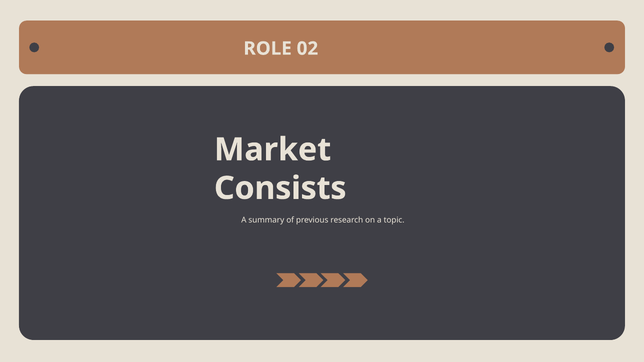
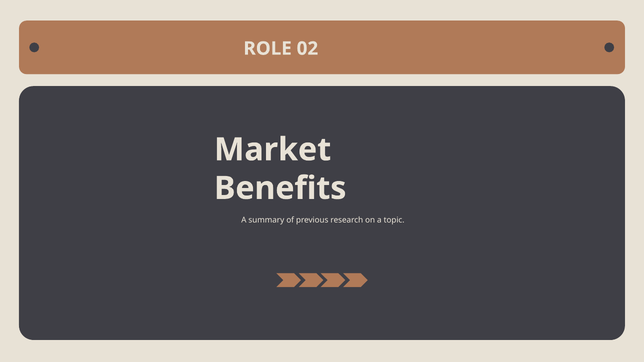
Consists: Consists -> Benefits (280, 188)
